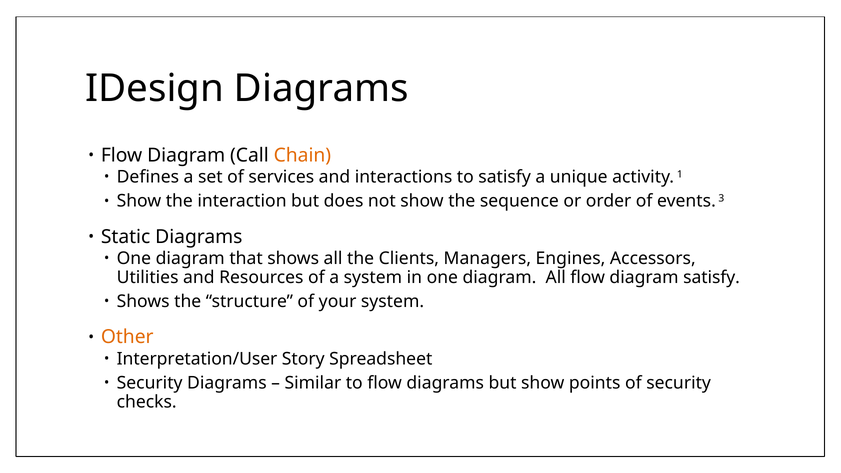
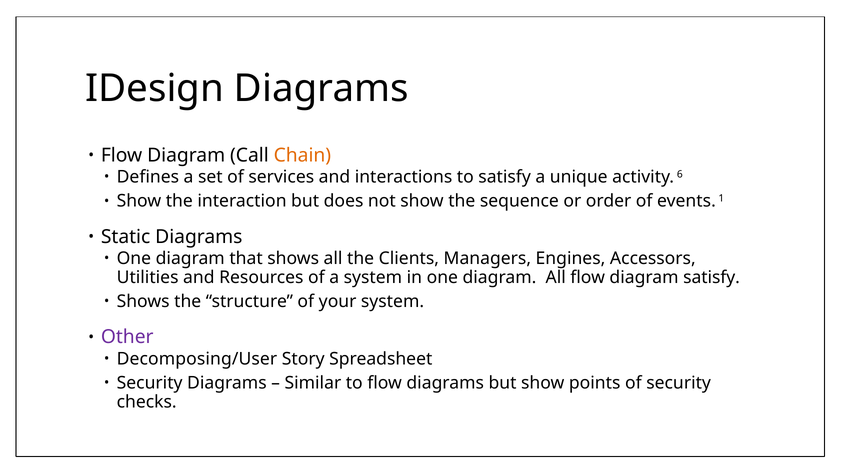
1: 1 -> 6 (680, 174)
3: 3 -> 1 (721, 198)
Other colour: orange -> purple (127, 337)
Interpretation/User: Interpretation/User -> Decomposing/User (197, 359)
